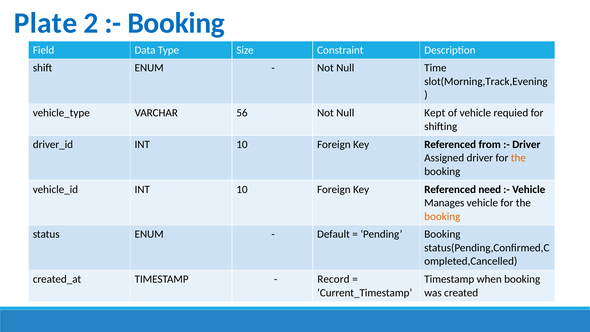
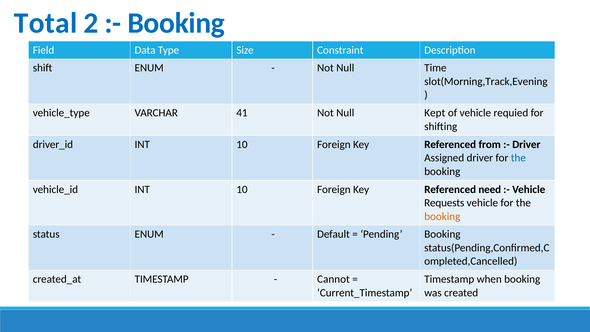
Plate: Plate -> Total (46, 23)
56: 56 -> 41 (242, 113)
the colour: orange -> blue (518, 158)
Manages: Manages -> Requests (444, 203)
Record: Record -> Cannot (333, 279)
